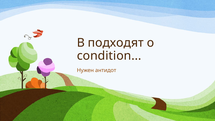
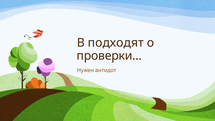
condition: condition -> проверки (109, 56)
